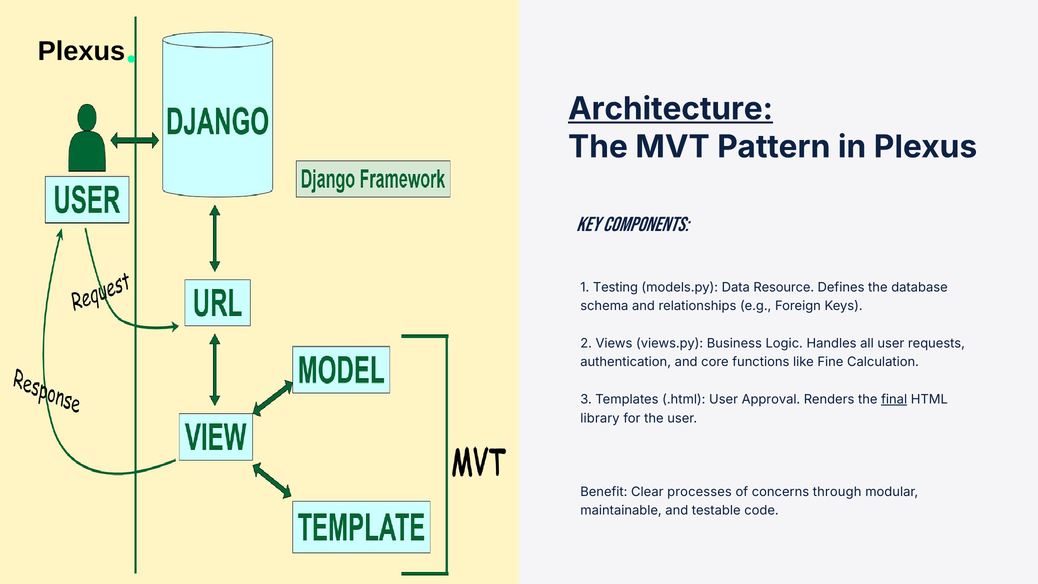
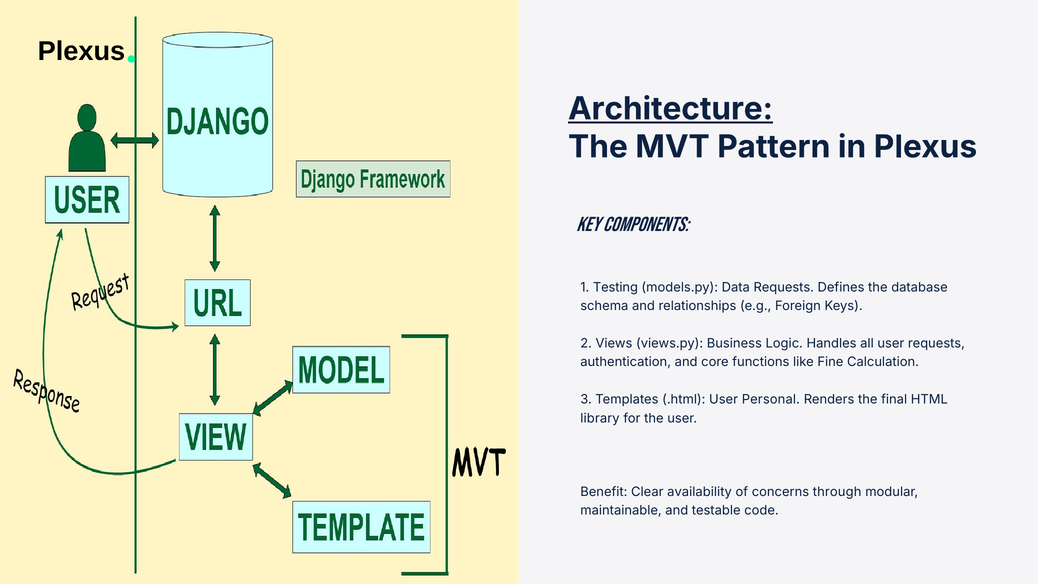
Data Resource: Resource -> Requests (784, 287)
Approval: Approval -> Personal (771, 399)
final underline: present -> none (894, 399)
processes: processes -> availability (700, 492)
